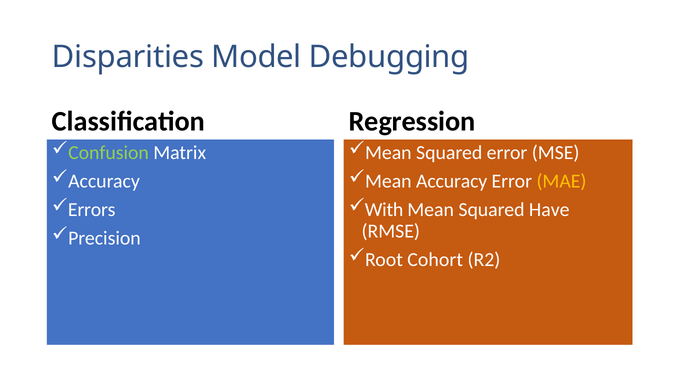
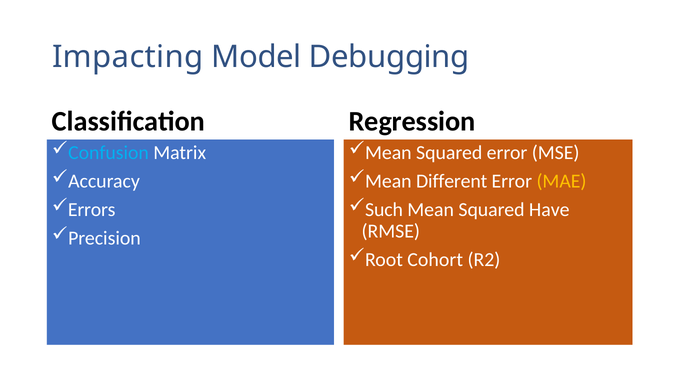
Disparities: Disparities -> Impacting (128, 57)
Confusion colour: light green -> light blue (109, 153)
Mean Accuracy: Accuracy -> Different (452, 181)
With: With -> Such (384, 210)
